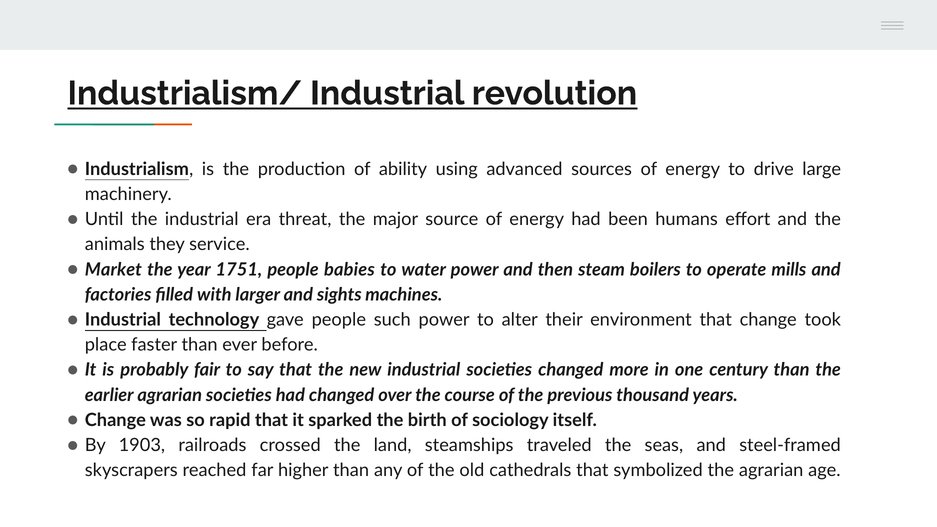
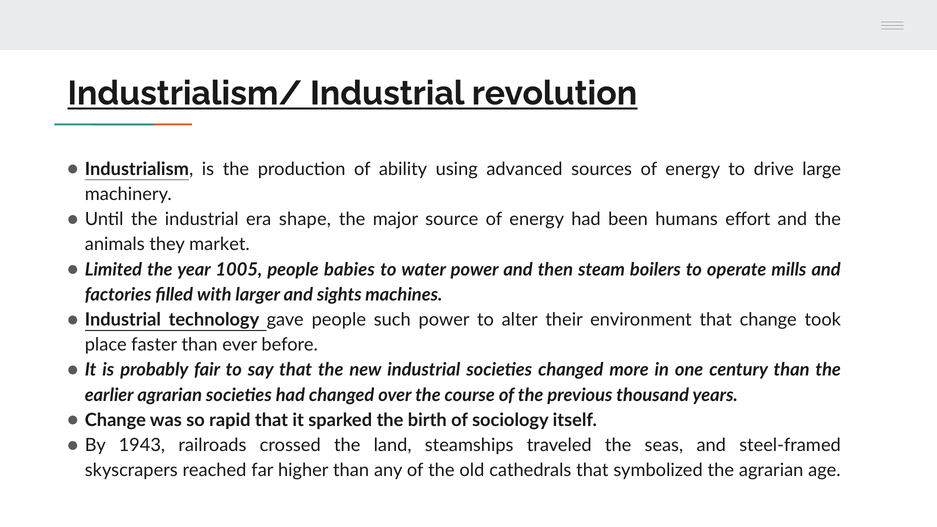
threat: threat -> shape (305, 219)
service: service -> market (219, 244)
Market: Market -> Limited (113, 270)
1751: 1751 -> 1005 (239, 270)
1903: 1903 -> 1943 (142, 445)
